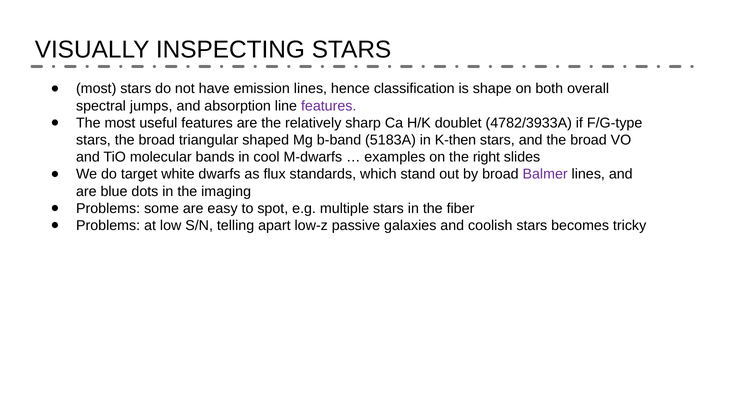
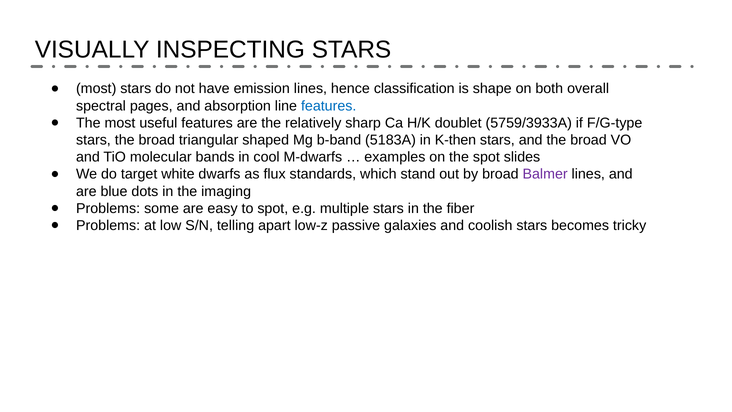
jumps: jumps -> pages (151, 106)
features colour: purple -> blue (329, 106)
4782/3933A: 4782/3933A -> 5759/3933A (529, 123)
the right: right -> spot (486, 157)
